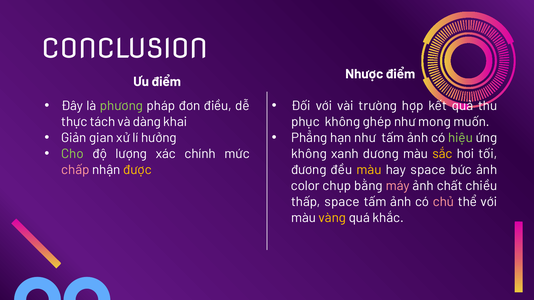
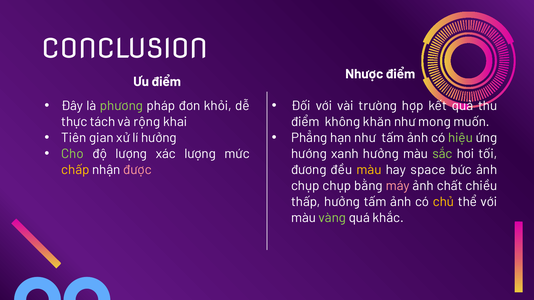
điều: điều -> khỏi (218, 106)
dàng: dàng -> rộng (147, 122)
phục: phục -> điểm (305, 122)
ghép: ghép -> khăn (377, 122)
Giản: Giản -> Tiên (74, 138)
xác chính: chính -> lượng (200, 154)
không: không -> hướng (309, 154)
xanh dương: dương -> hưởng (381, 154)
sắc colour: yellow -> light green (442, 154)
chấp colour: pink -> yellow (75, 170)
được colour: yellow -> pink (137, 170)
color: color -> chụp (305, 186)
thấp space: space -> hưởng (342, 202)
chủ colour: pink -> yellow (443, 202)
vàng colour: yellow -> light green (332, 218)
